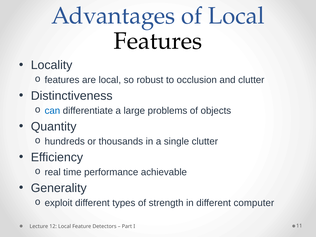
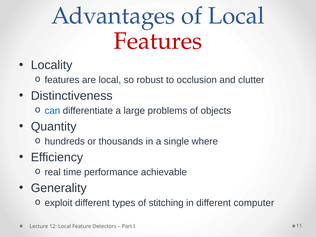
Features colour: black -> red (158, 41)
single clutter: clutter -> where (205, 141)
strength: strength -> stitching (166, 203)
